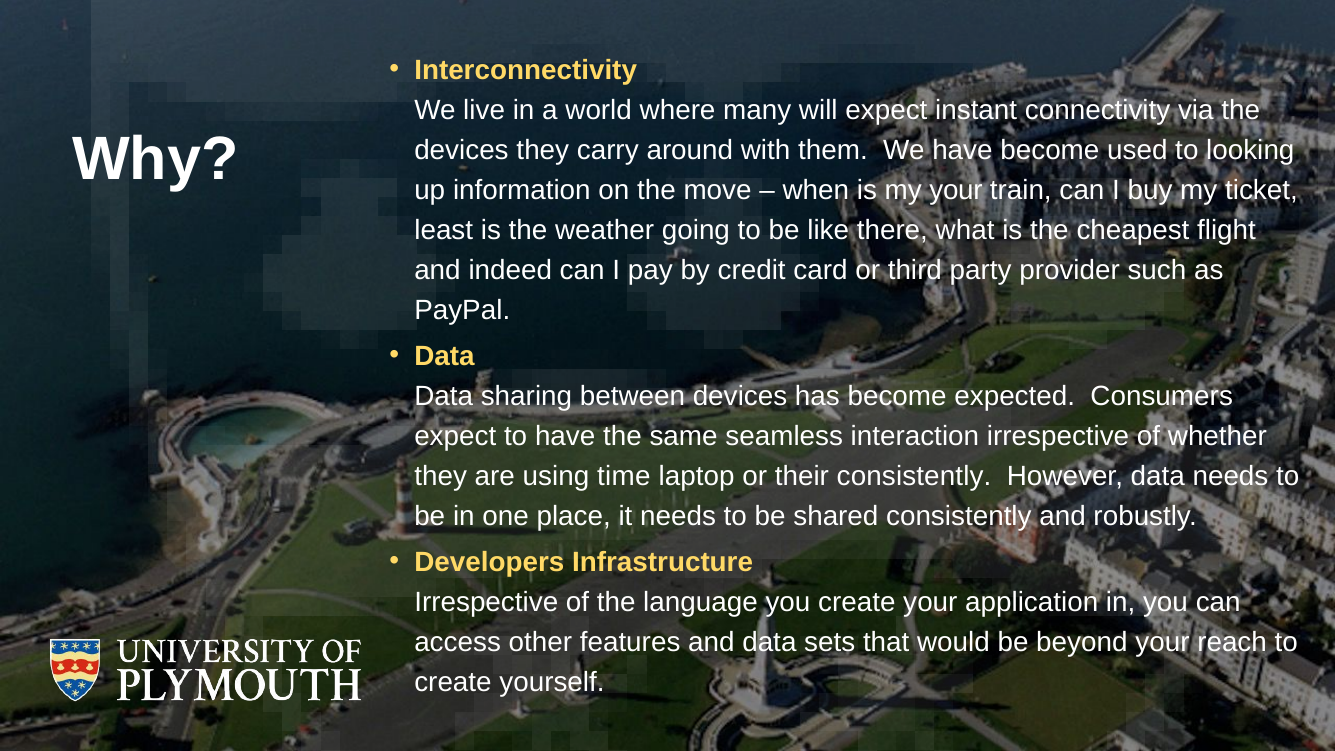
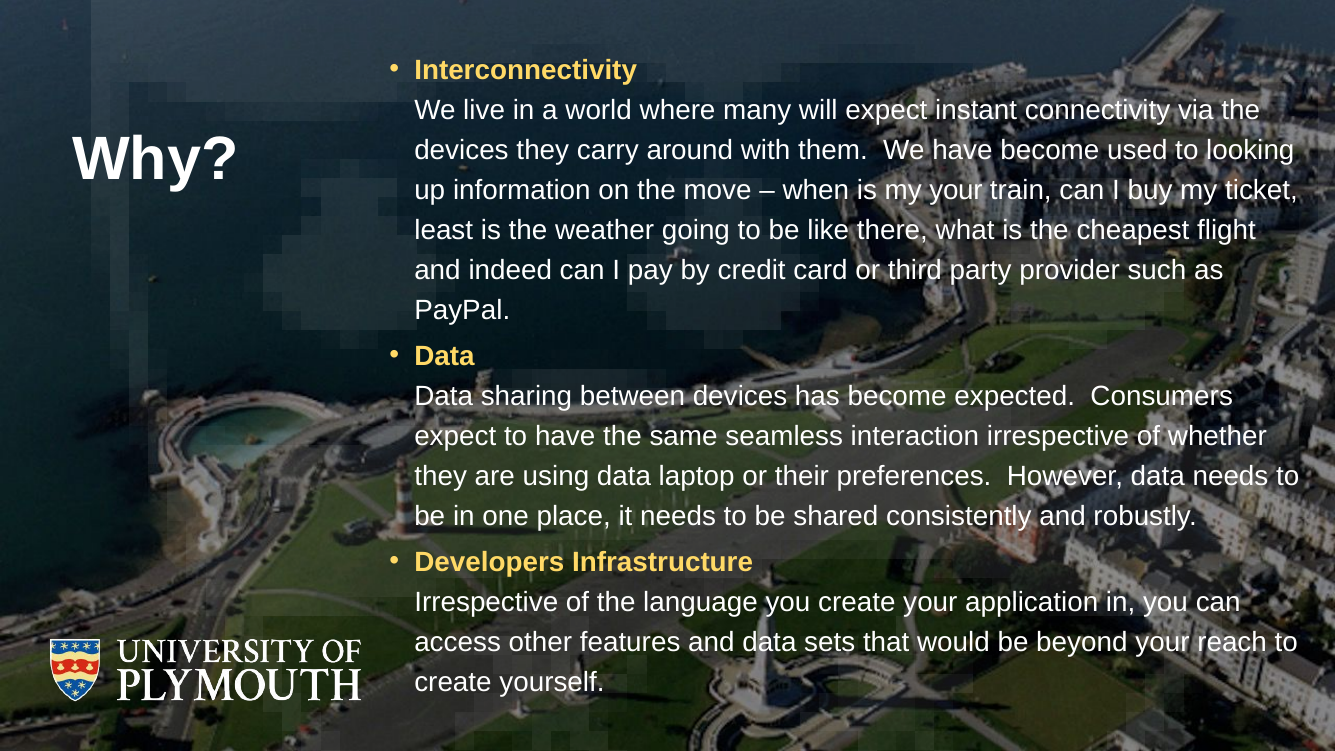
using time: time -> data (624, 476)
their consistently: consistently -> preferences (914, 476)
